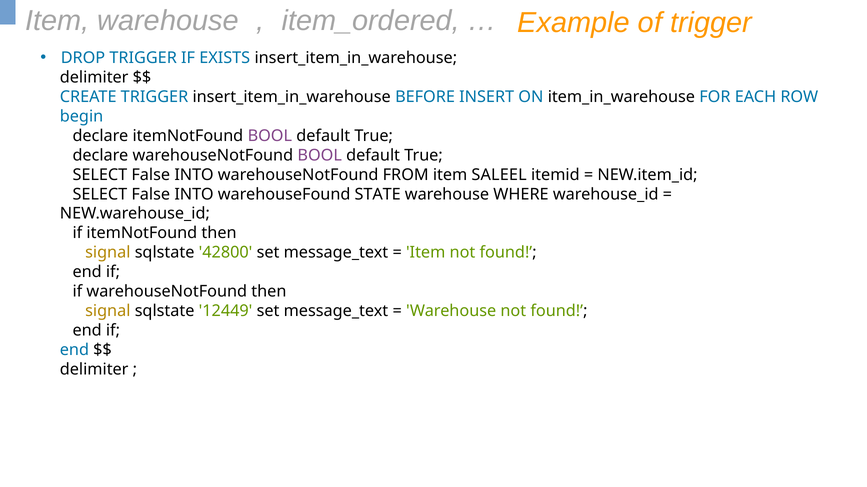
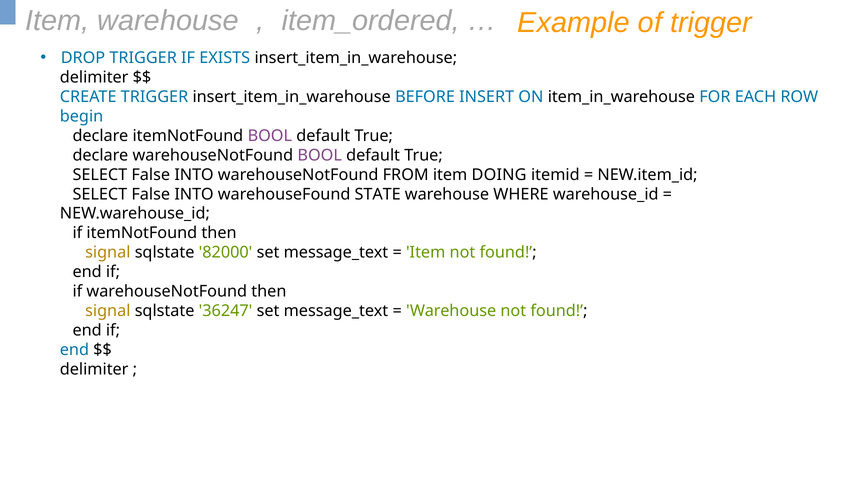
SALEEL: SALEEL -> DOING (499, 175)
42800: 42800 -> 82000 (226, 253)
12449: 12449 -> 36247 (226, 311)
